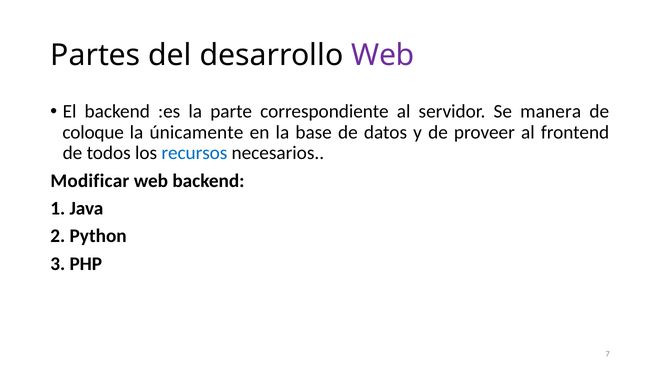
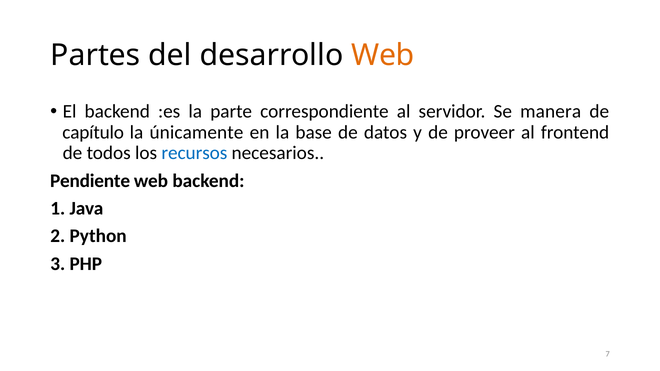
Web colour: purple -> orange (383, 55)
coloque: coloque -> capítulo (93, 132)
Modificar: Modificar -> Pendiente (90, 181)
